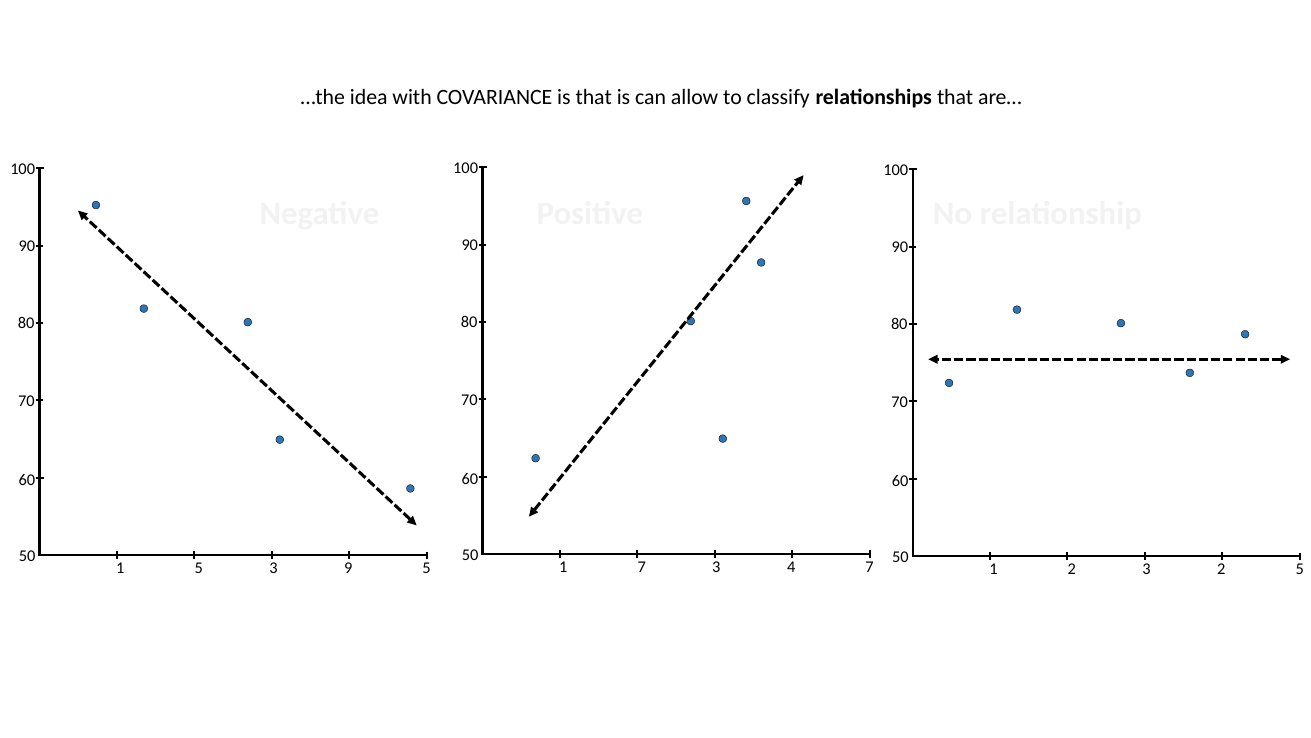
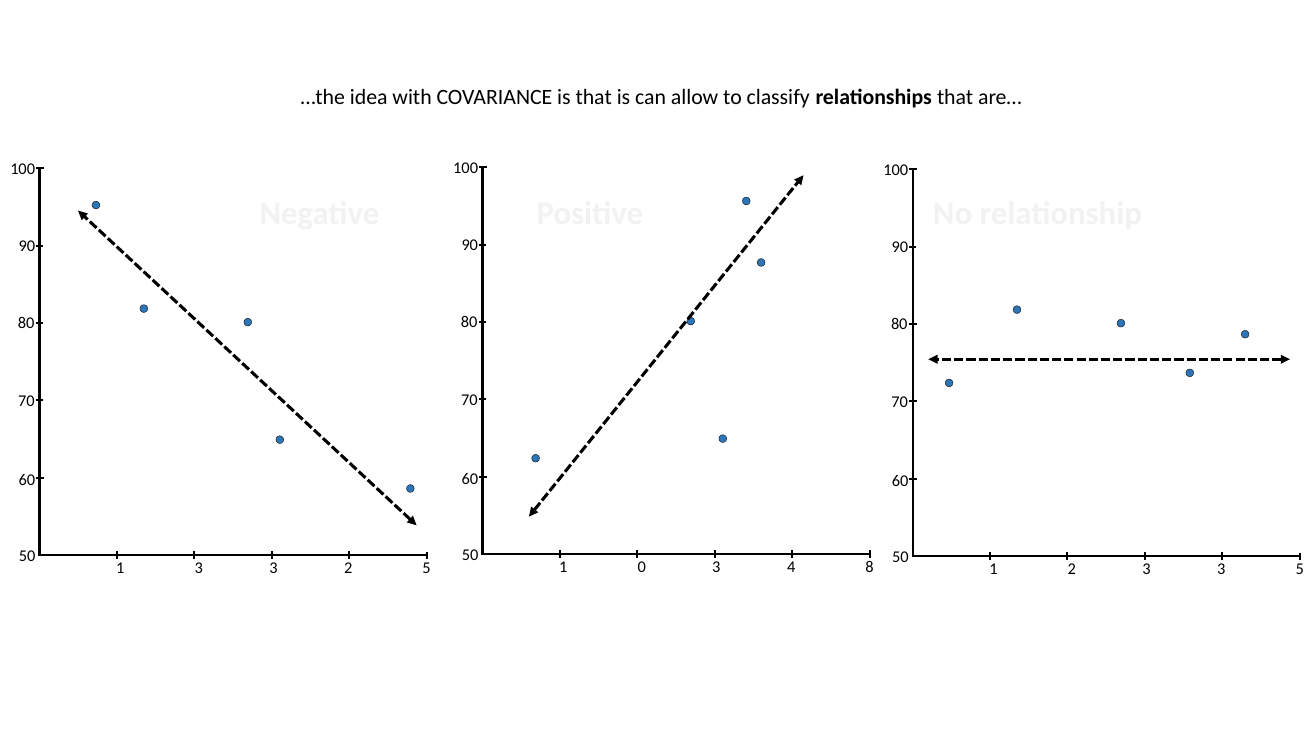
1 7: 7 -> 0 (642, 567)
4 7: 7 -> 8 (870, 567)
1 5: 5 -> 3 (199, 568)
3 9: 9 -> 2 (348, 568)
2 3 2: 2 -> 3 (1221, 569)
